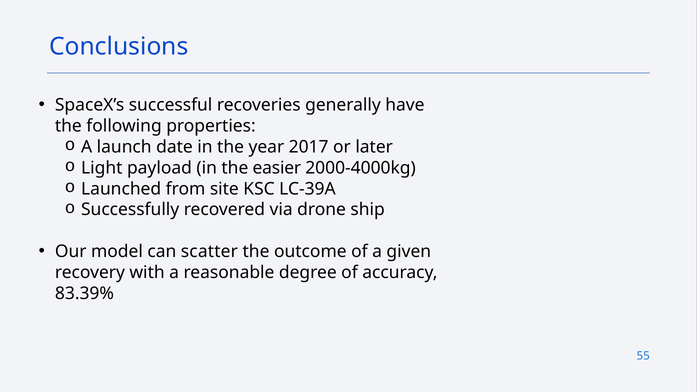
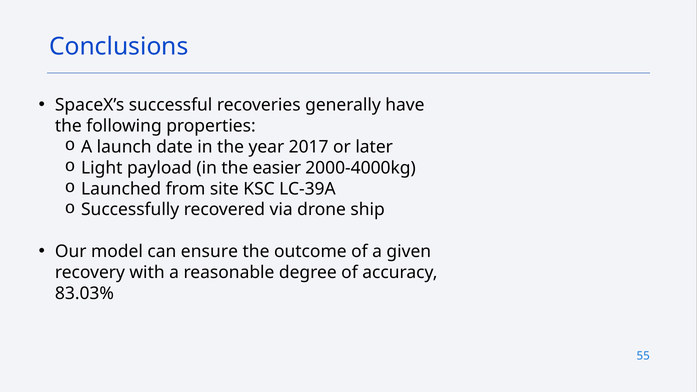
scatter: scatter -> ensure (209, 252)
83.39%: 83.39% -> 83.03% (84, 293)
